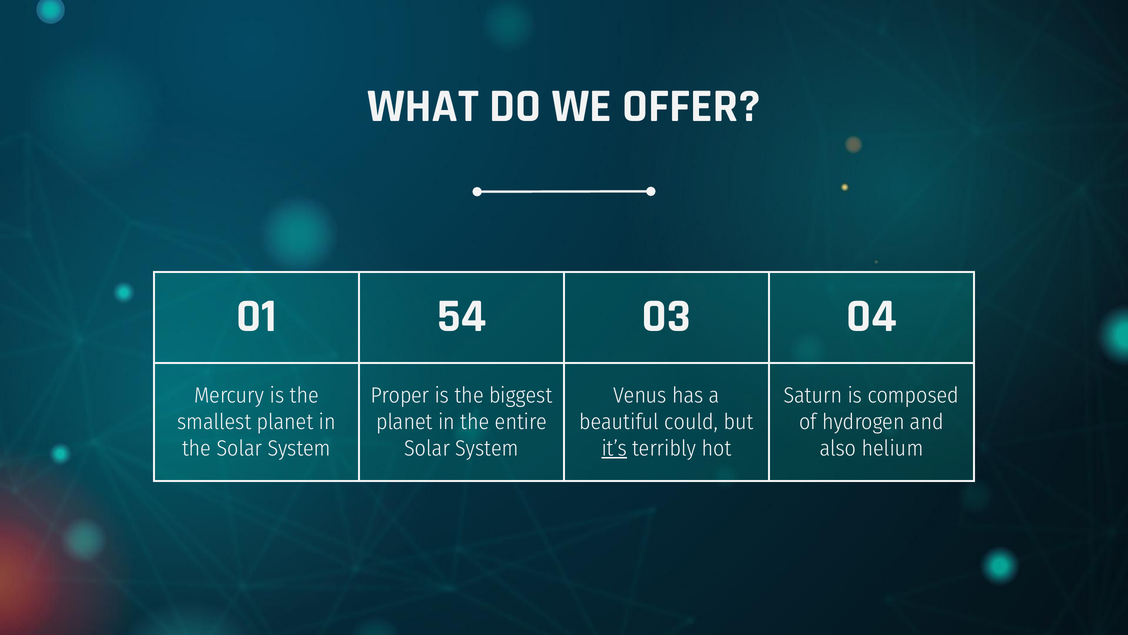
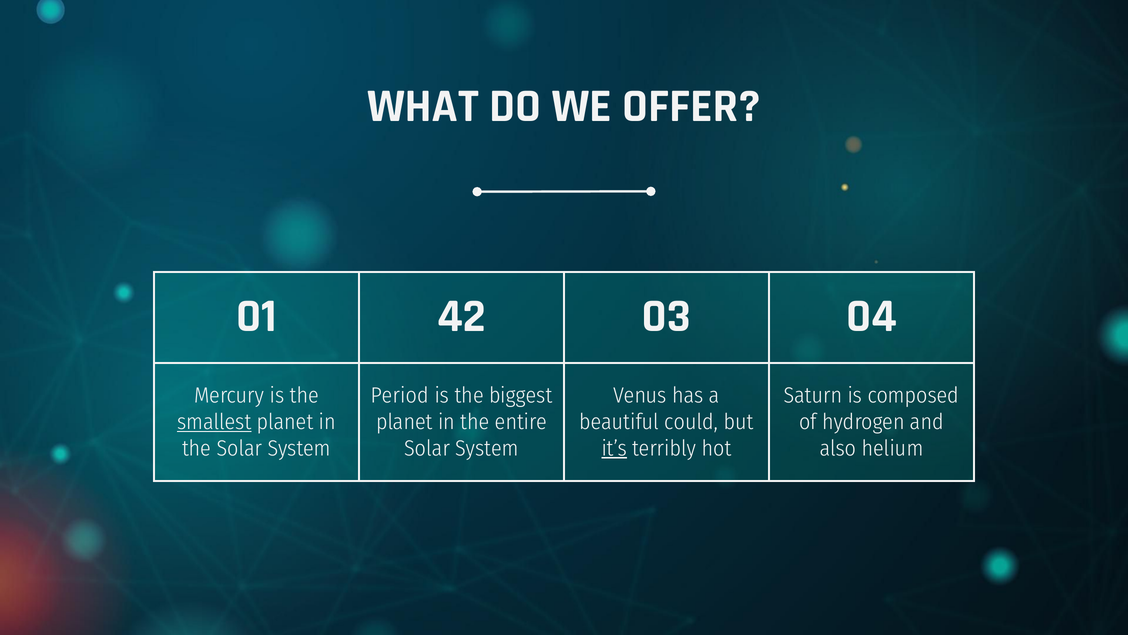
54: 54 -> 42 (462, 315)
Proper: Proper -> Period (400, 395)
smallest underline: none -> present (214, 422)
